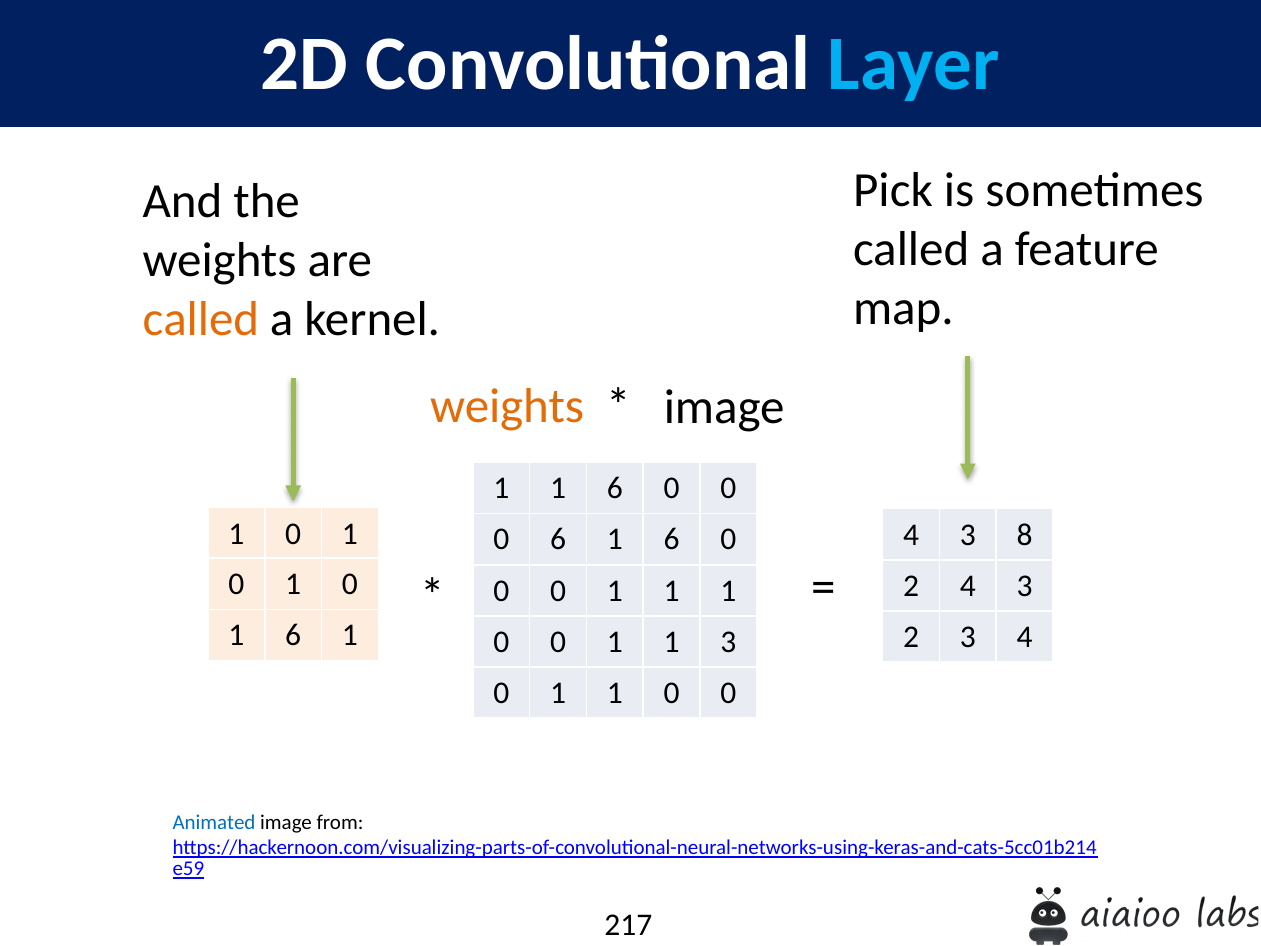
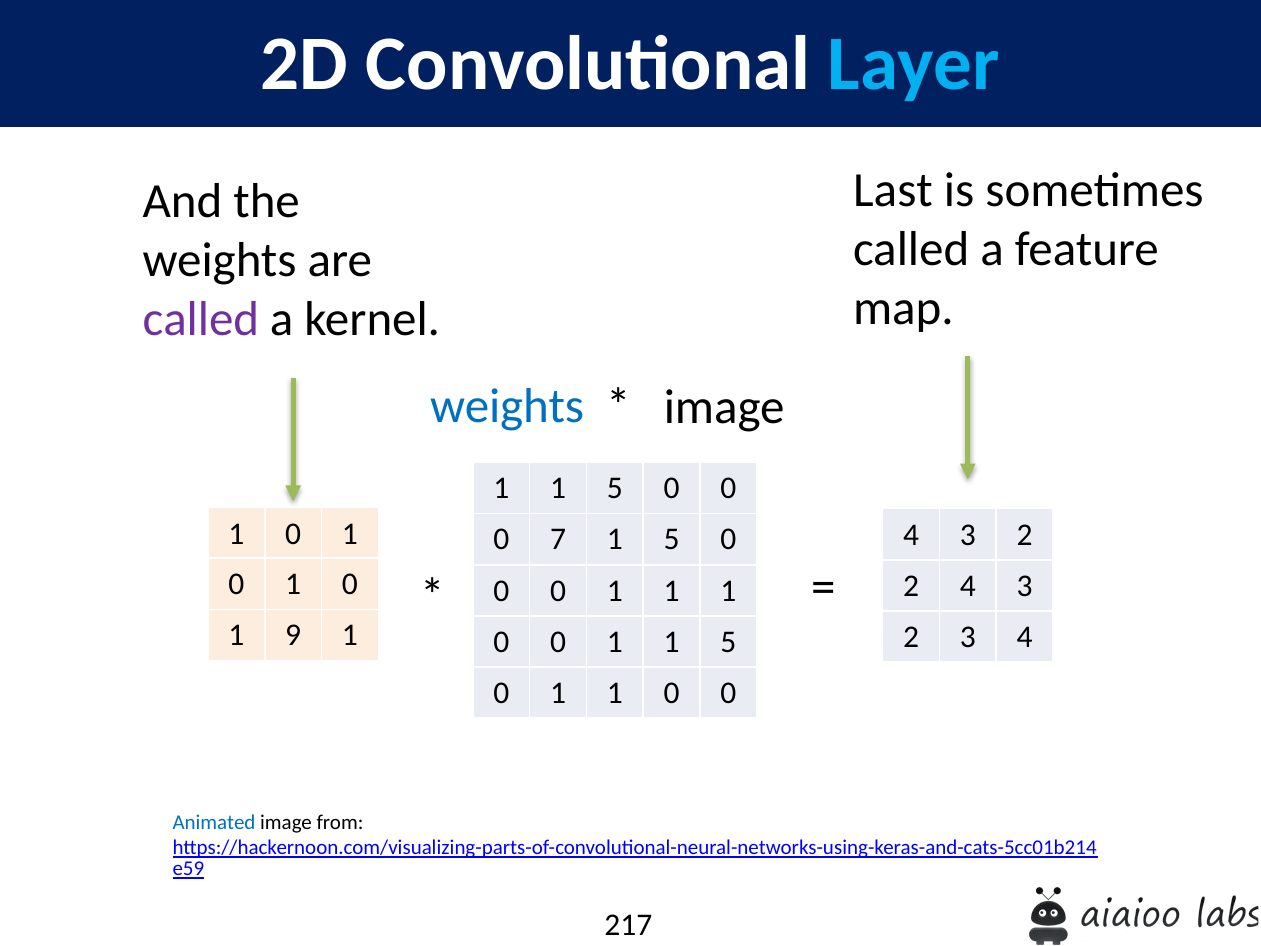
Pick: Pick -> Last (893, 190)
called colour: orange -> purple (201, 319)
weights colour: orange -> blue (507, 406)
6: 6 -> 5 (615, 488)
8: 8 -> 2 (1025, 535)
0 6: 6 -> 7 (558, 539)
6: 6 -> 5 (671, 539)
6: 6 -> 9 (293, 635)
0 1 1 3: 3 -> 5 (728, 642)
